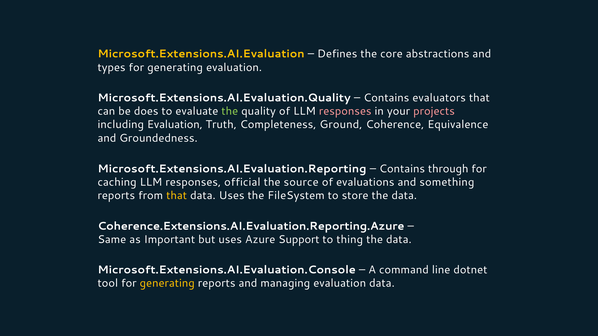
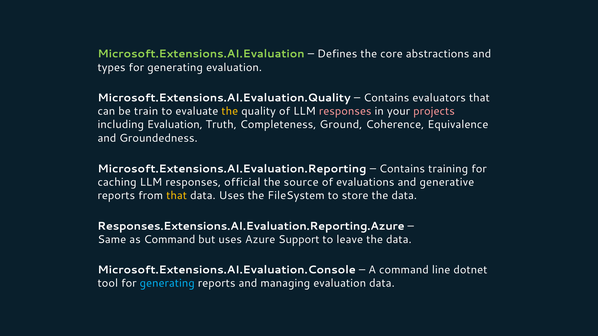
Microsoft.Extensions.AI.Evaluation colour: yellow -> light green (201, 54)
does: does -> train (146, 111)
the colour: light green -> yellow (230, 111)
through: through -> training (448, 169)
something: something -> generative (447, 182)
Coherence.Extensions.AI.Evaluation.Reporting.Azure: Coherence.Extensions.AI.Evaluation.Reporting.Azure -> Responses.Extensions.AI.Evaluation.Reporting.Azure (251, 226)
as Important: Important -> Command (170, 240)
thing: thing -> leave (350, 240)
generating colour: yellow -> light blue (167, 284)
